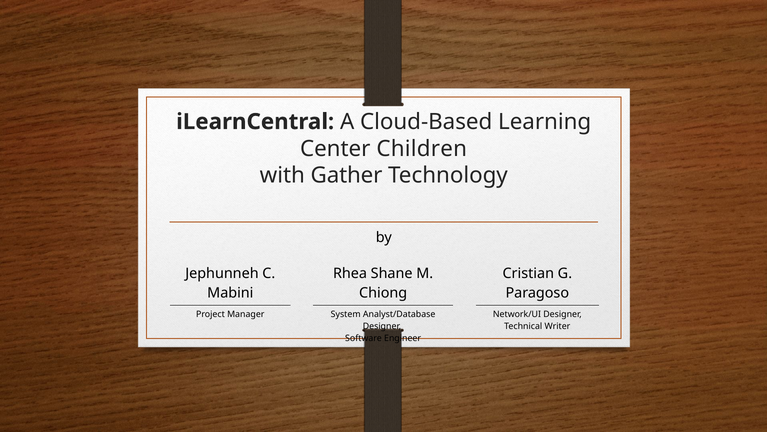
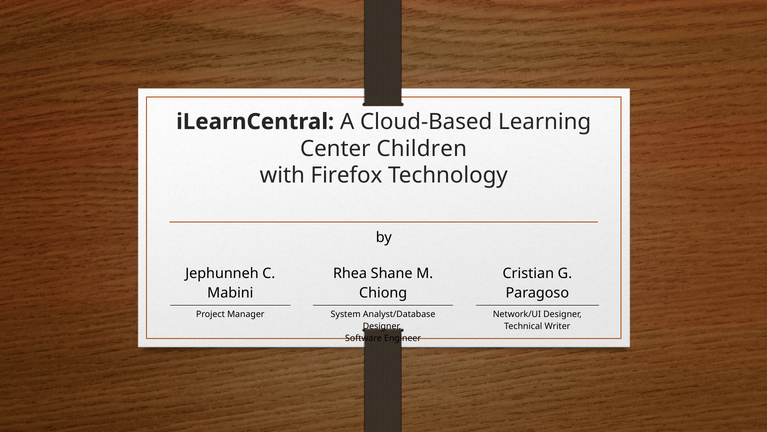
Gather: Gather -> Firefox (346, 175)
